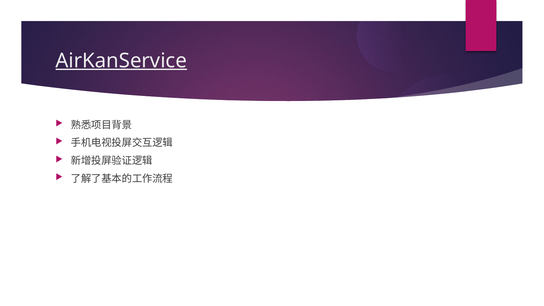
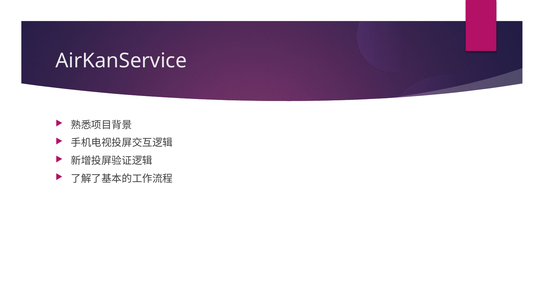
AirKanService underline: present -> none (121, 61)
